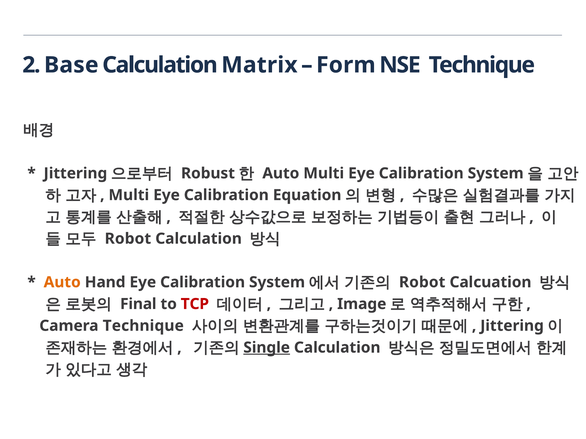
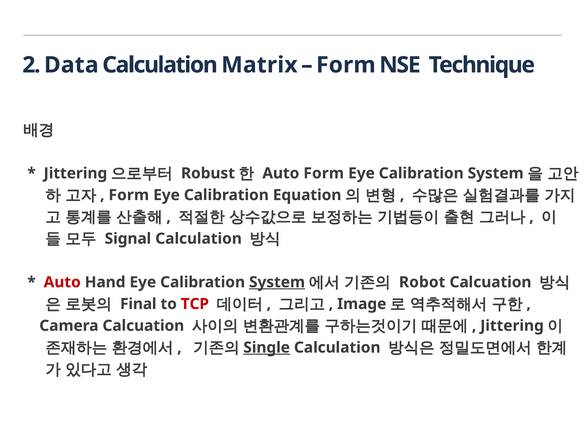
Base: Base -> Data (71, 65)
Auto Multi: Multi -> Form (324, 173)
Multi: Multi -> Form (129, 195)
Robot: Robot -> Signal (128, 239)
Auto colour: orange -> red (62, 283)
System underline: none -> present (277, 283)
Camera Technique: Technique -> Calcuation (143, 326)
